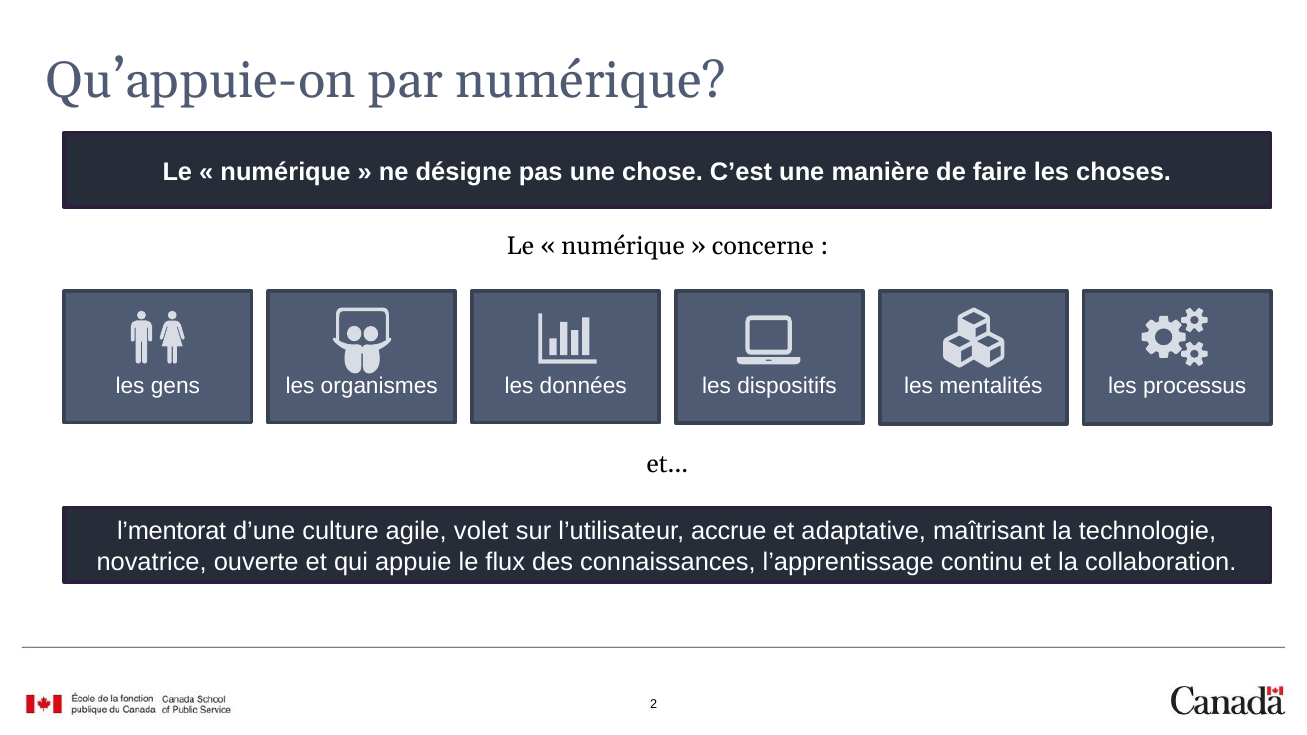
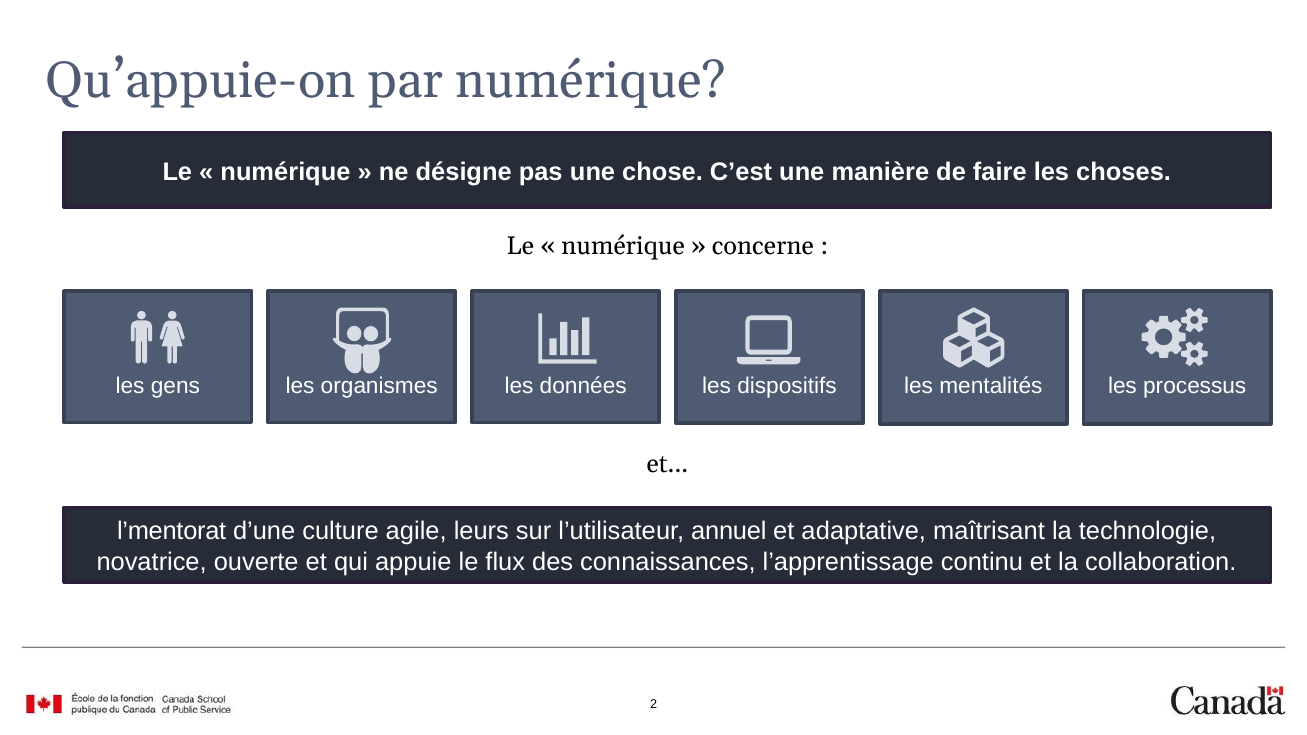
volet: volet -> leurs (481, 532)
accrue: accrue -> annuel (729, 532)
